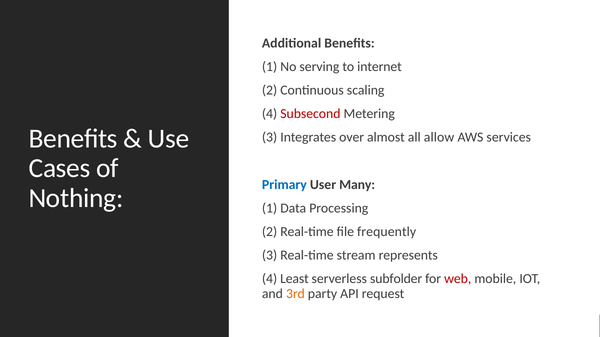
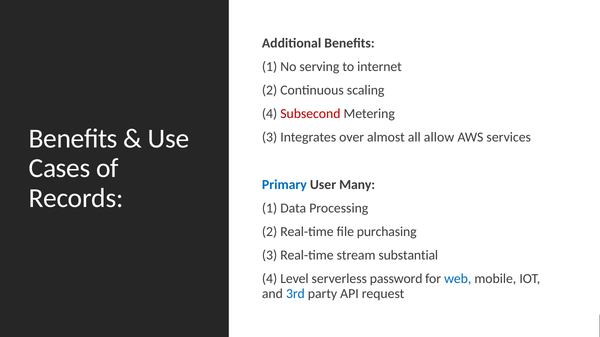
Nothing: Nothing -> Records (76, 198)
frequently: frequently -> purchasing (387, 232)
represents: represents -> substantial (408, 256)
Least: Least -> Level (294, 279)
subfolder: subfolder -> password (396, 279)
web colour: red -> blue (458, 279)
3rd colour: orange -> blue (295, 294)
